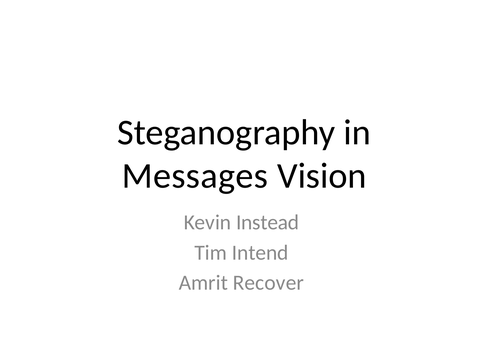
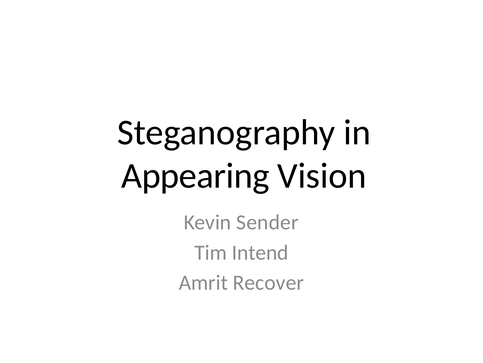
Messages: Messages -> Appearing (195, 176)
Instead: Instead -> Sender (267, 222)
